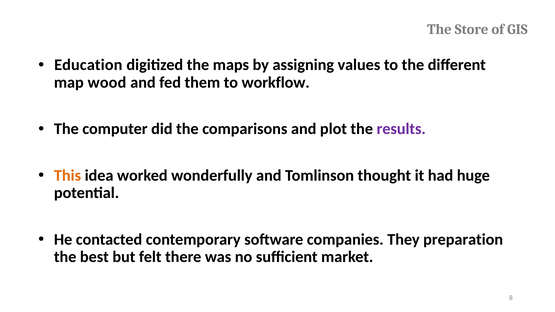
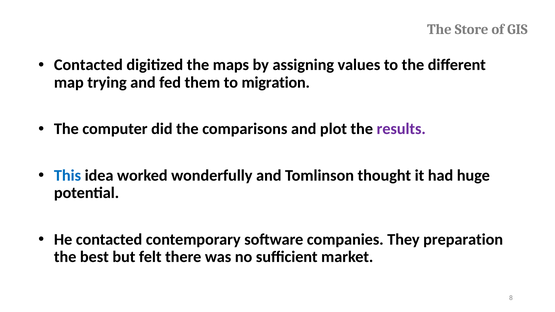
Education: Education -> Contacted (88, 65)
wood: wood -> trying (107, 83)
workflow: workflow -> migration (276, 83)
This colour: orange -> blue (67, 176)
